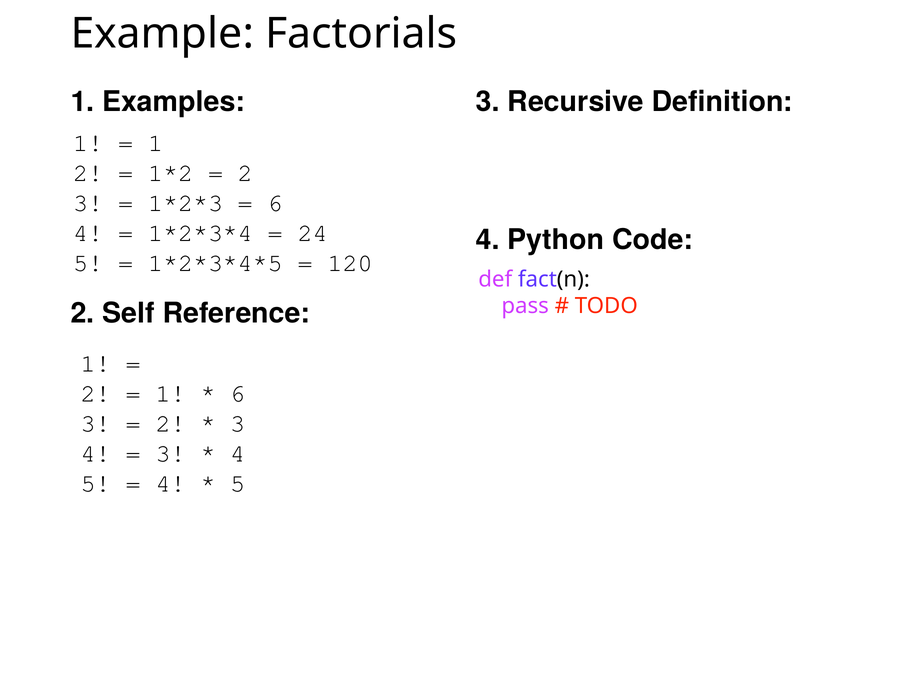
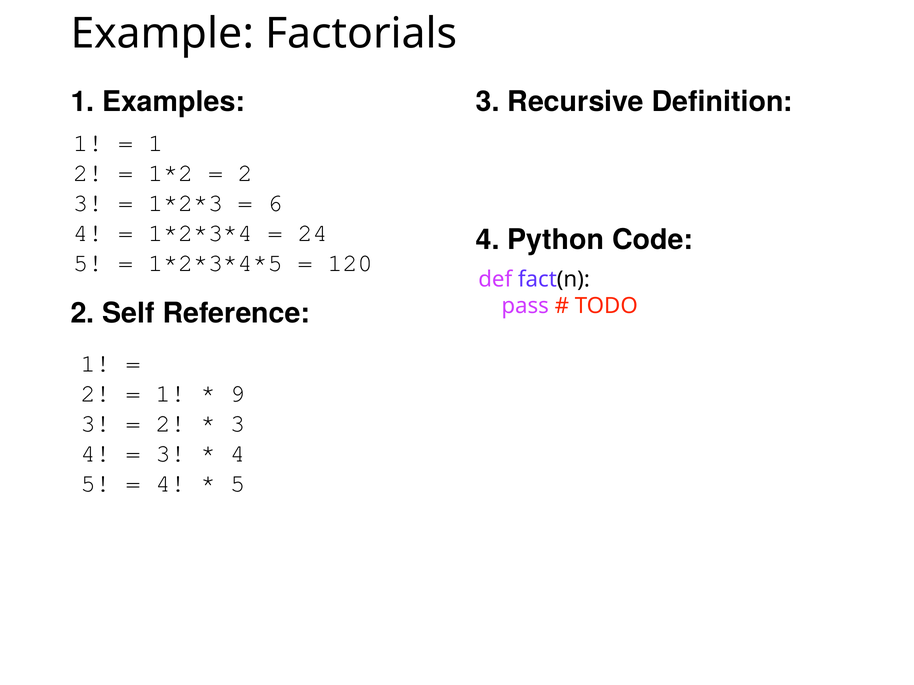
6: 6 -> 9 (238, 394)
